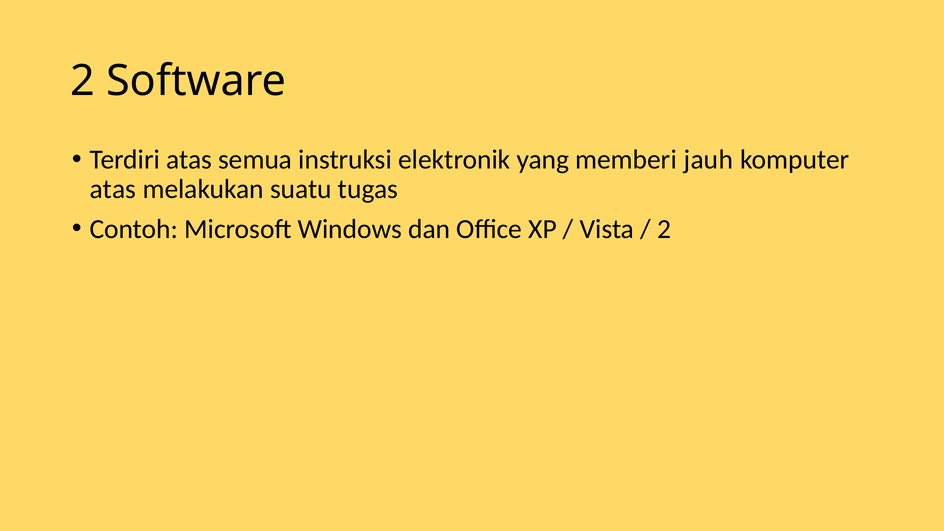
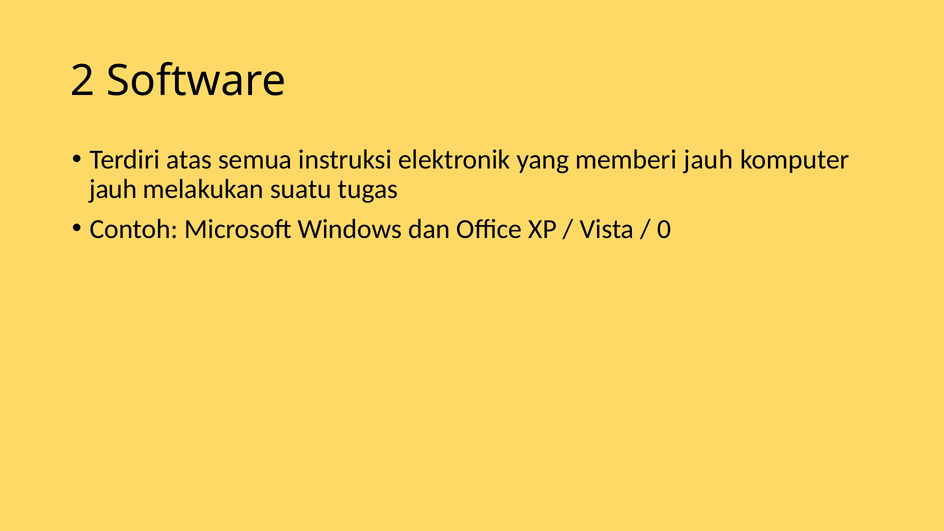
atas: atas -> jauh (113, 189)
2: 2 -> 0 (664, 229)
